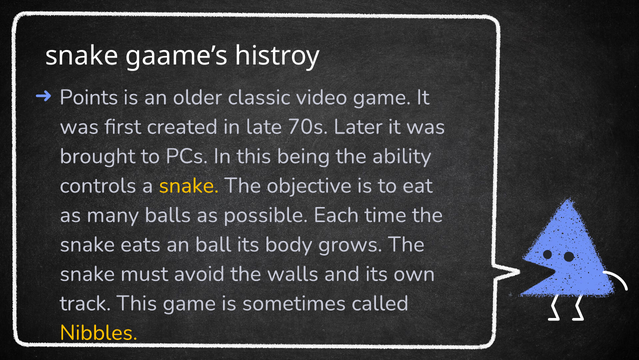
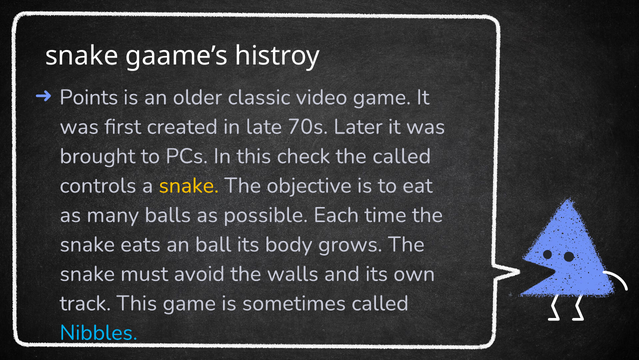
being: being -> check (304, 156)
the ability: ability -> called (402, 156)
Nibbles colour: yellow -> light blue (99, 332)
